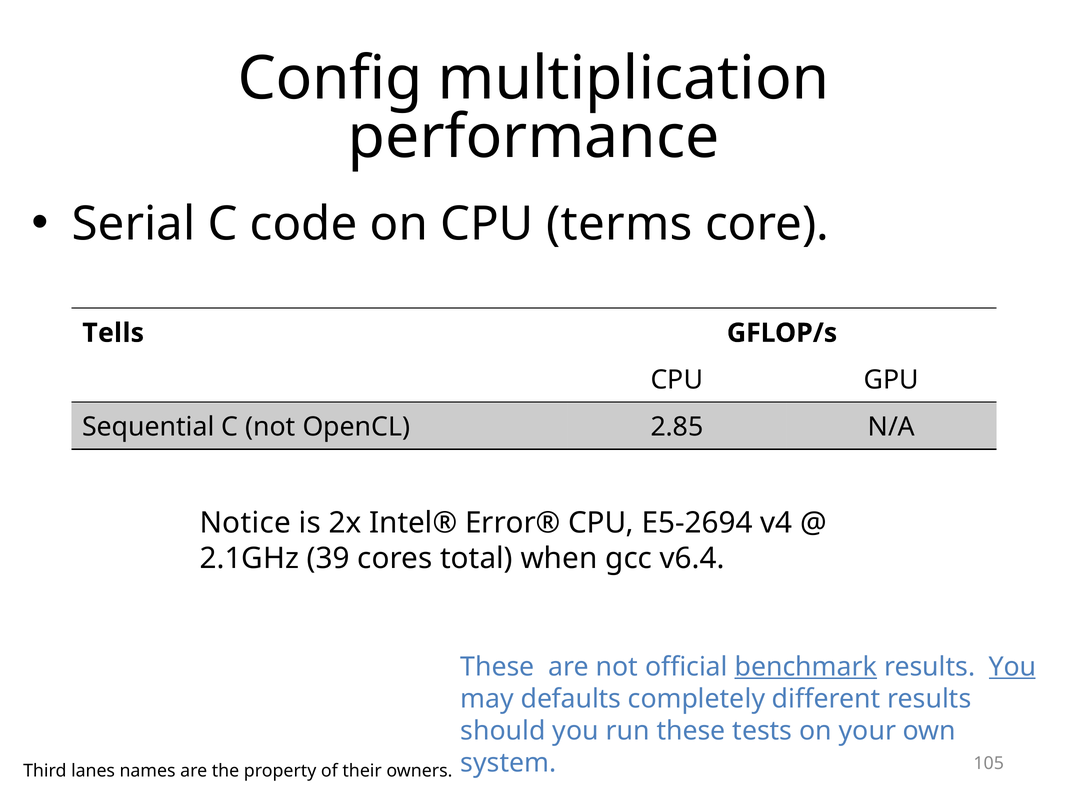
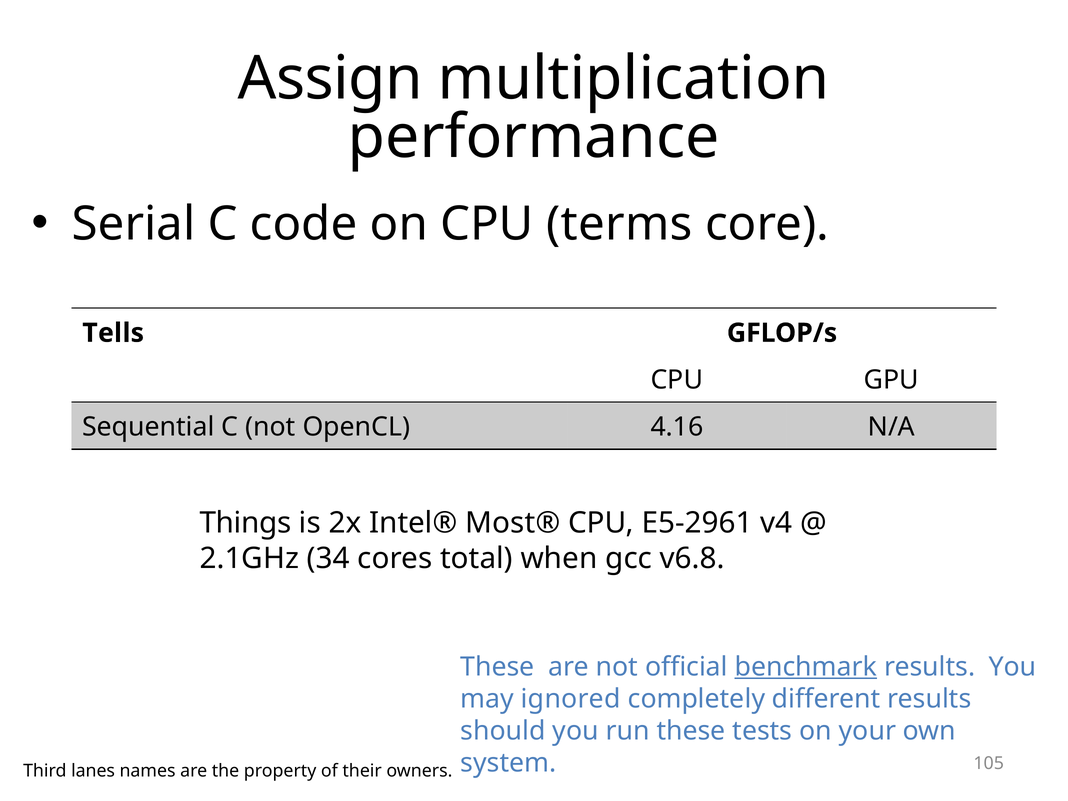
Config: Config -> Assign (330, 79)
2.85: 2.85 -> 4.16 (677, 427)
Notice: Notice -> Things (246, 523)
Error®: Error® -> Most® (513, 523)
E5-2694: E5-2694 -> E5-2961 (697, 523)
39: 39 -> 34 (328, 559)
v6.4: v6.4 -> v6.8 (692, 559)
You underline: present -> none (1013, 667)
defaults: defaults -> ignored (571, 699)
